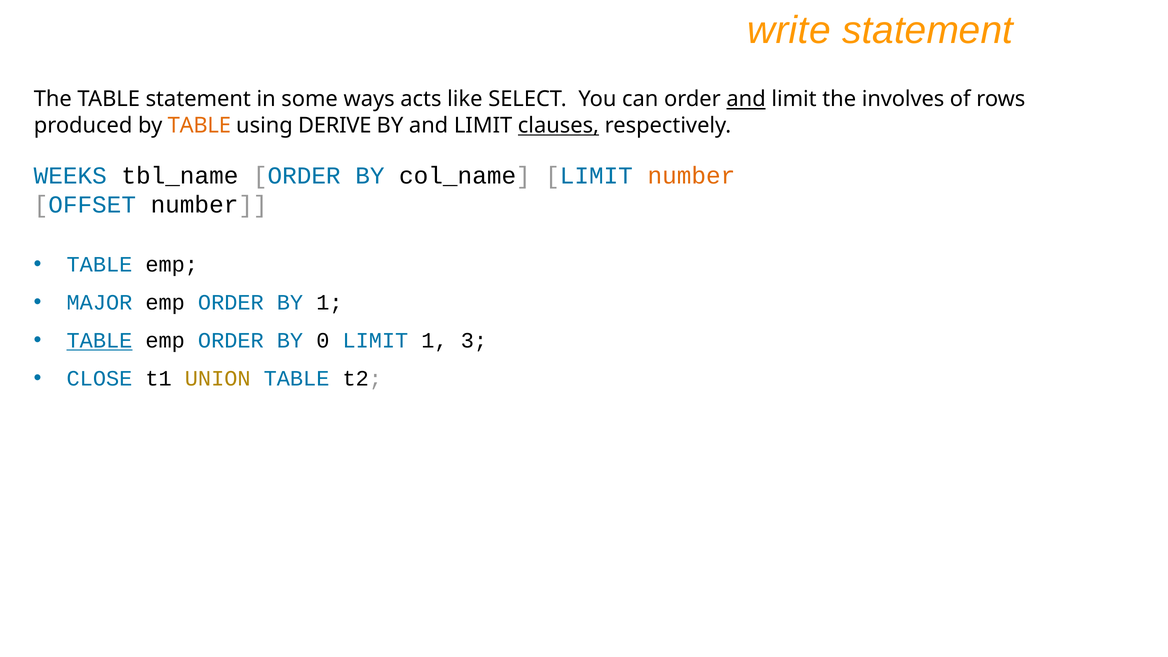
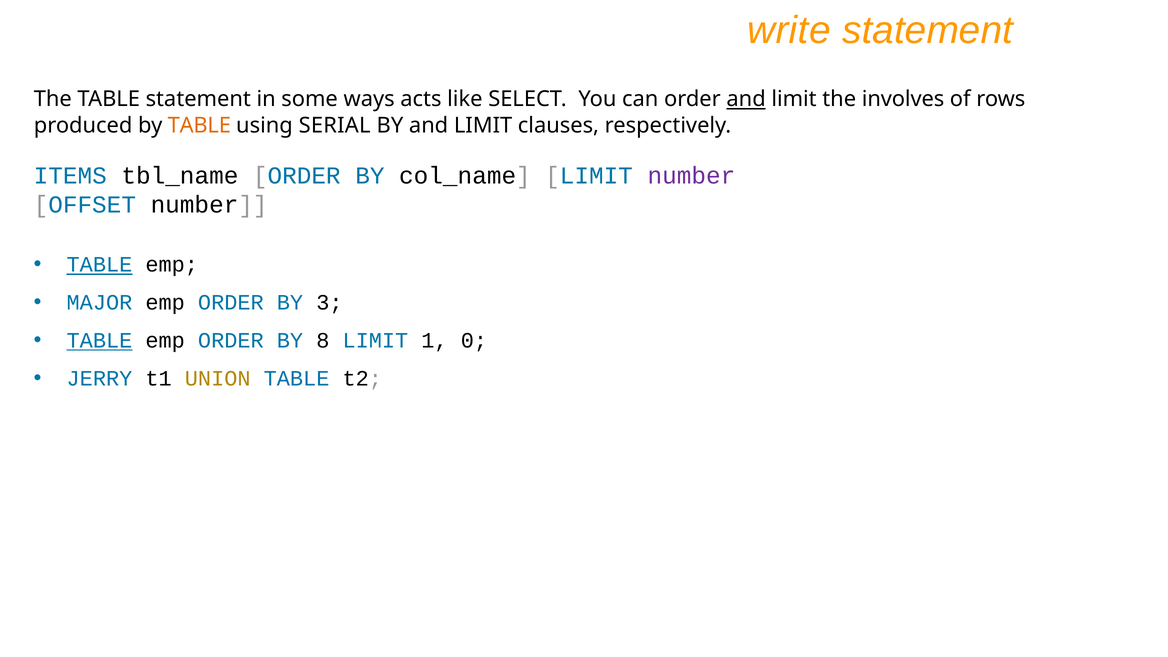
DERIVE: DERIVE -> SERIAL (335, 126)
clauses underline: present -> none (558, 126)
WEEKS: WEEKS -> ITEMS (70, 176)
number colour: orange -> purple (691, 176)
TABLE underline: none -> present (99, 265)
BY 1: 1 -> 3 (329, 303)
0: 0 -> 8 (323, 341)
3: 3 -> 0 (474, 341)
CLOSE: CLOSE -> JERRY (99, 378)
